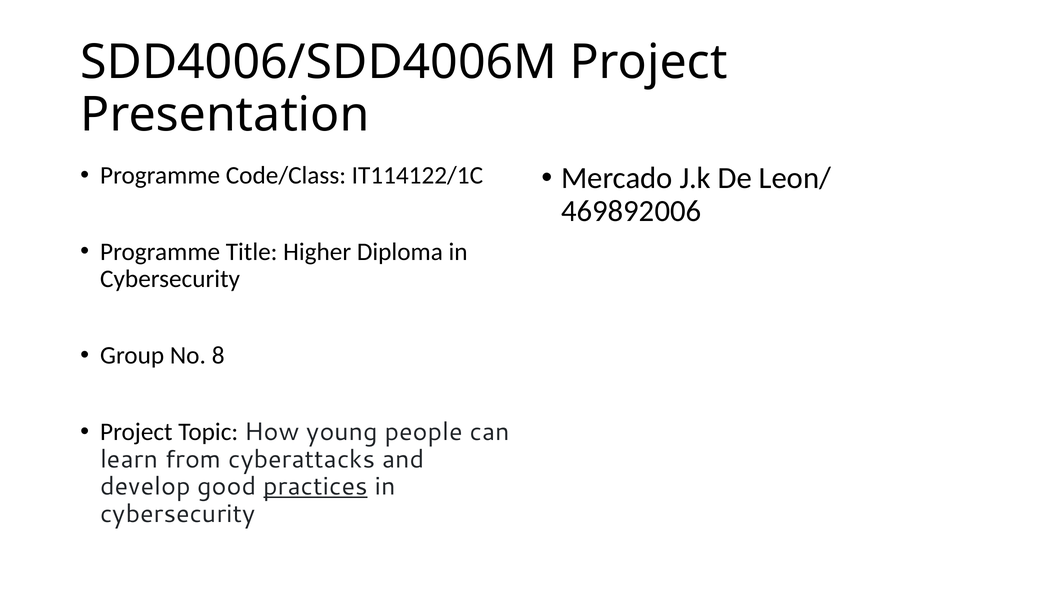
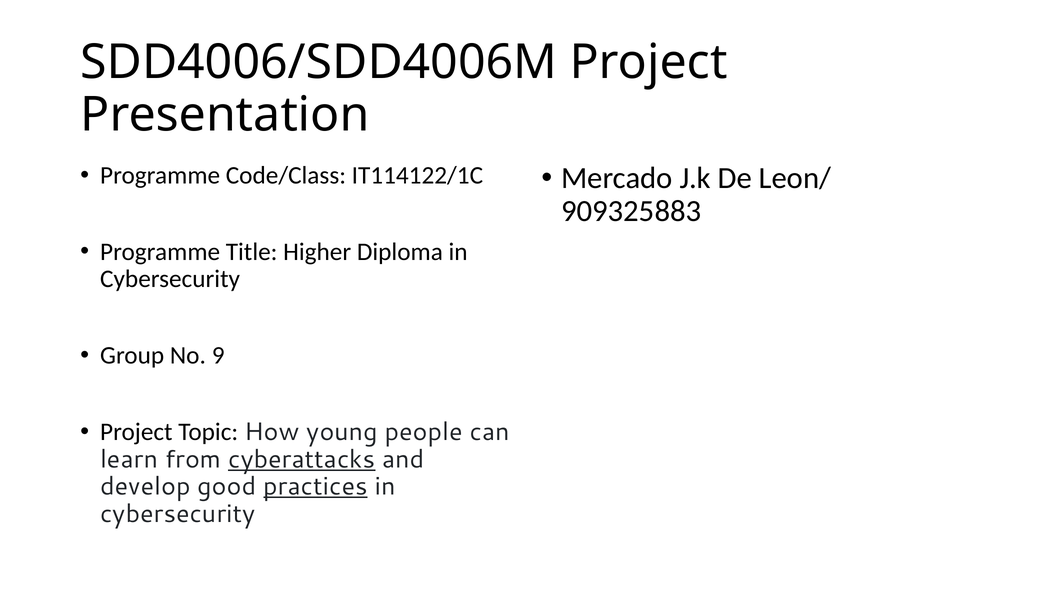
469892006: 469892006 -> 909325883 (631, 211)
8: 8 -> 9 (218, 355)
cyberattacks underline: none -> present (302, 459)
